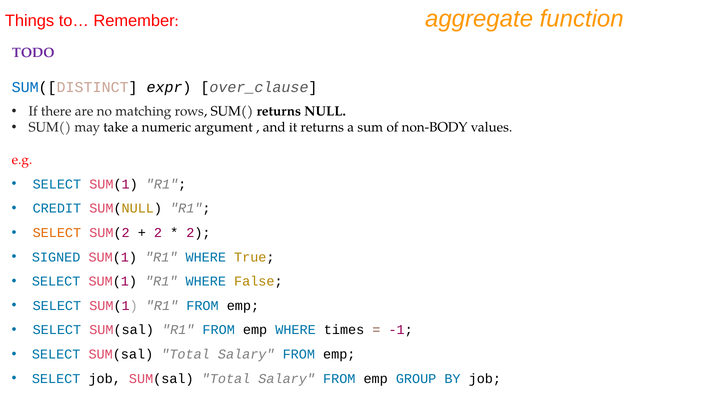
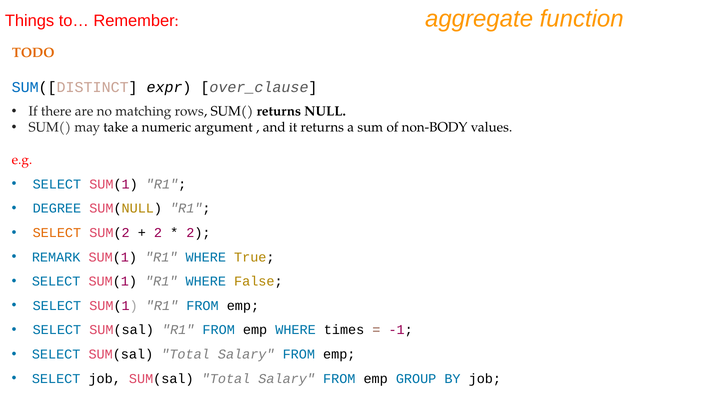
TODO colour: purple -> orange (33, 53)
CREDIT: CREDIT -> DEGREE (57, 208)
SIGNED: SIGNED -> REMARK (56, 257)
